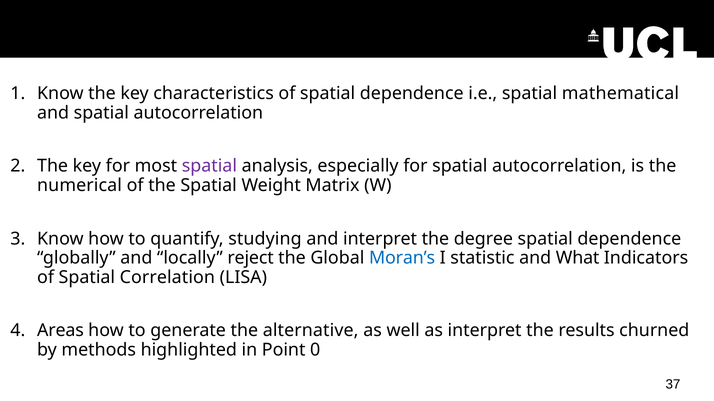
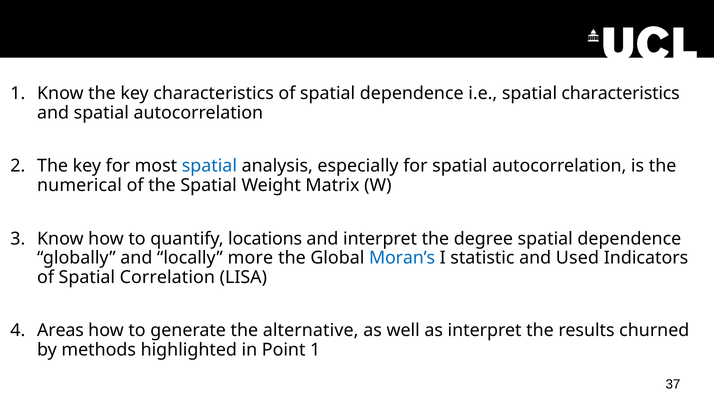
spatial mathematical: mathematical -> characteristics (621, 94)
spatial colour: purple -> blue (209, 166)
studying: studying -> locations (265, 239)
reject: reject -> more (250, 258)
What: What -> Used (577, 258)
Point 0: 0 -> 1 (315, 350)
